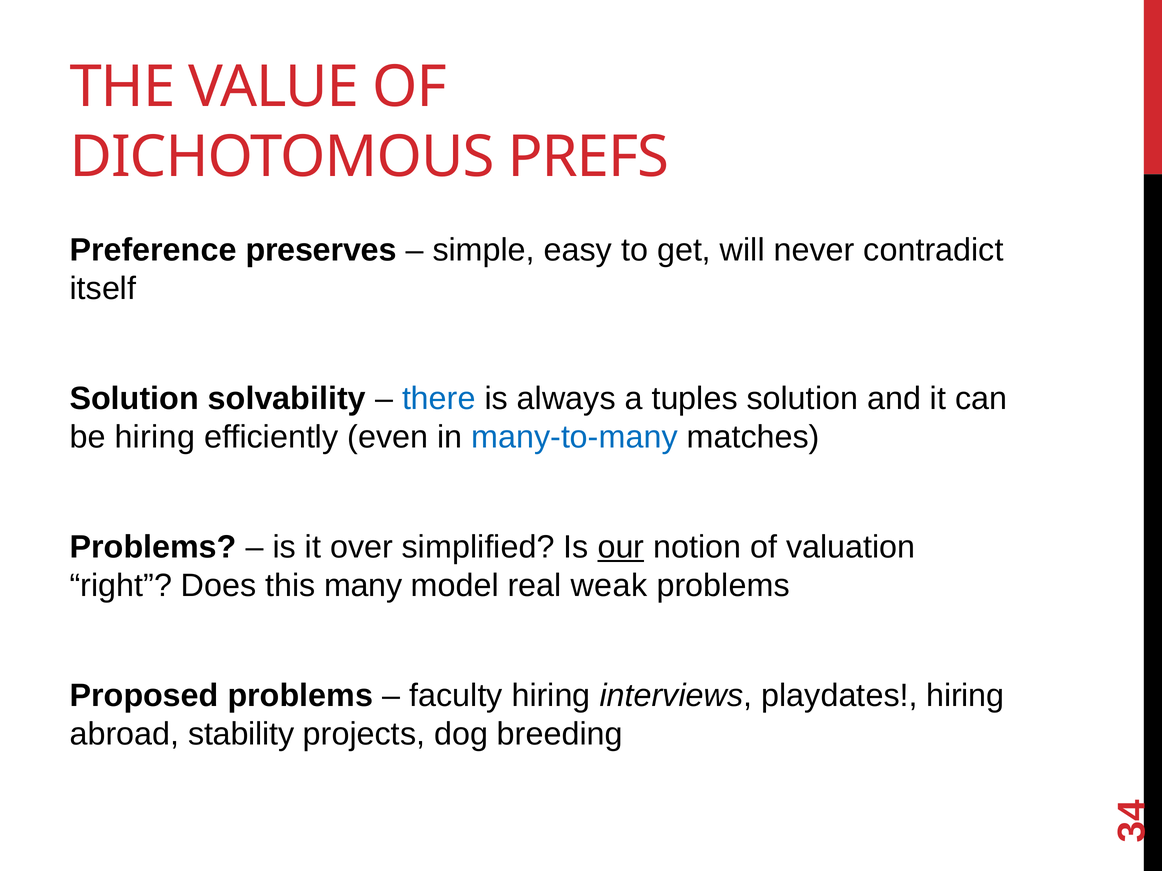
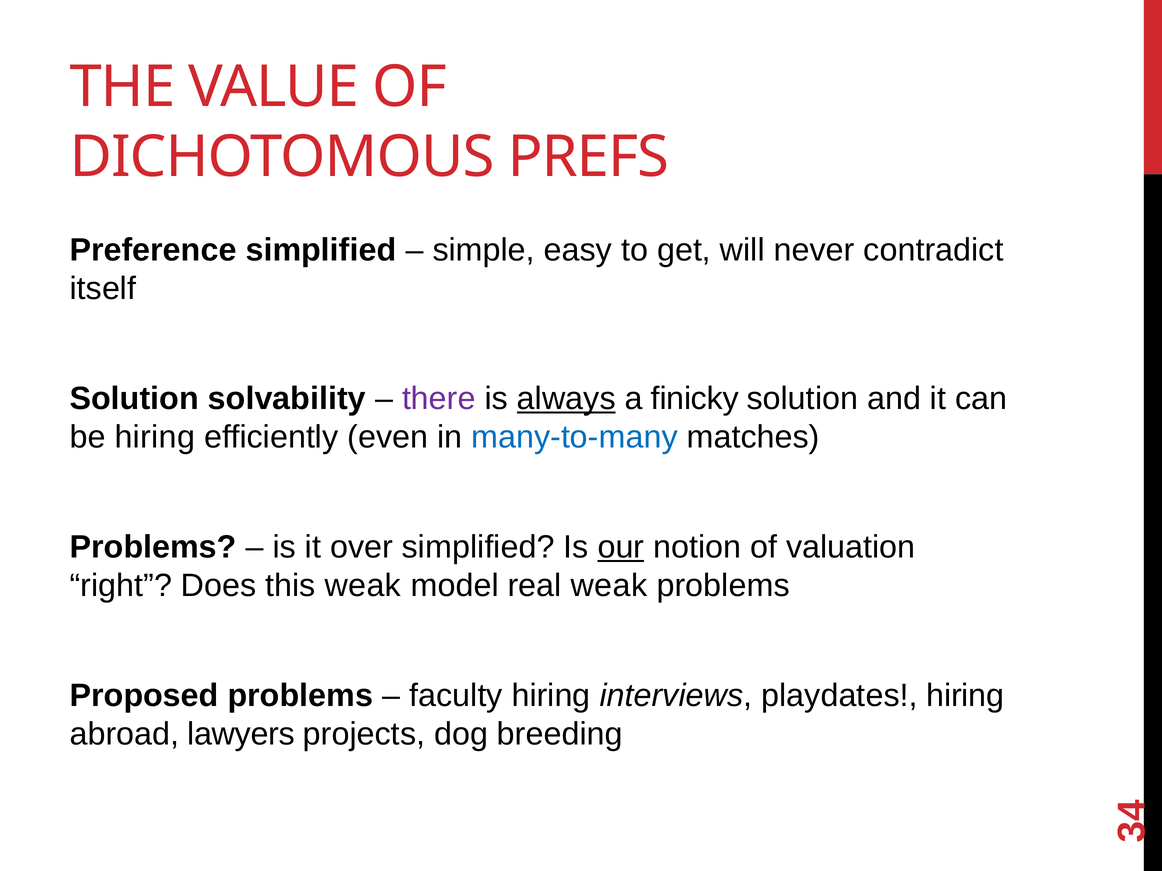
Preference preserves: preserves -> simplified (321, 250)
there colour: blue -> purple (439, 399)
always underline: none -> present (566, 399)
tuples: tuples -> finicky (695, 399)
this many: many -> weak (363, 586)
stability: stability -> lawyers (241, 735)
